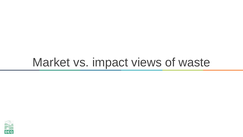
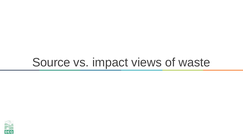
Market: Market -> Source (51, 62)
